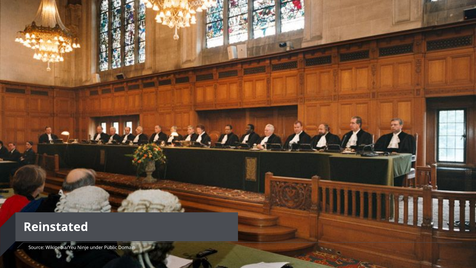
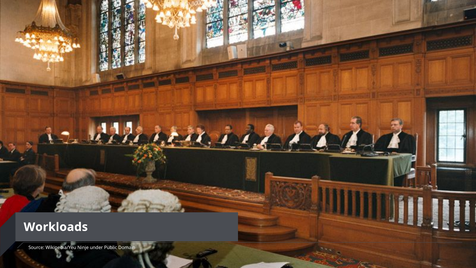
Reinstated: Reinstated -> Workloads (56, 227)
